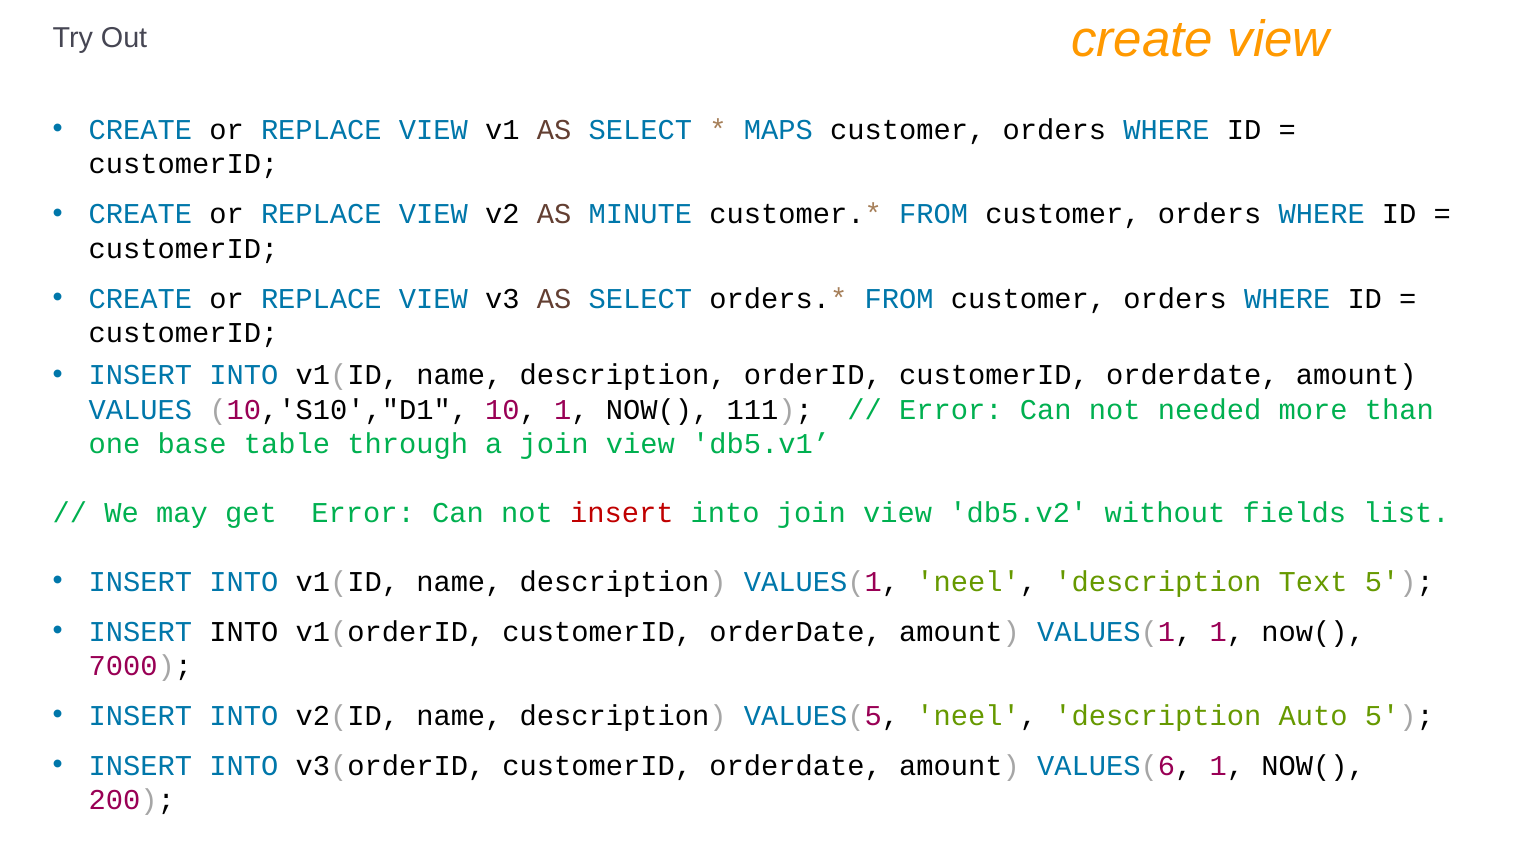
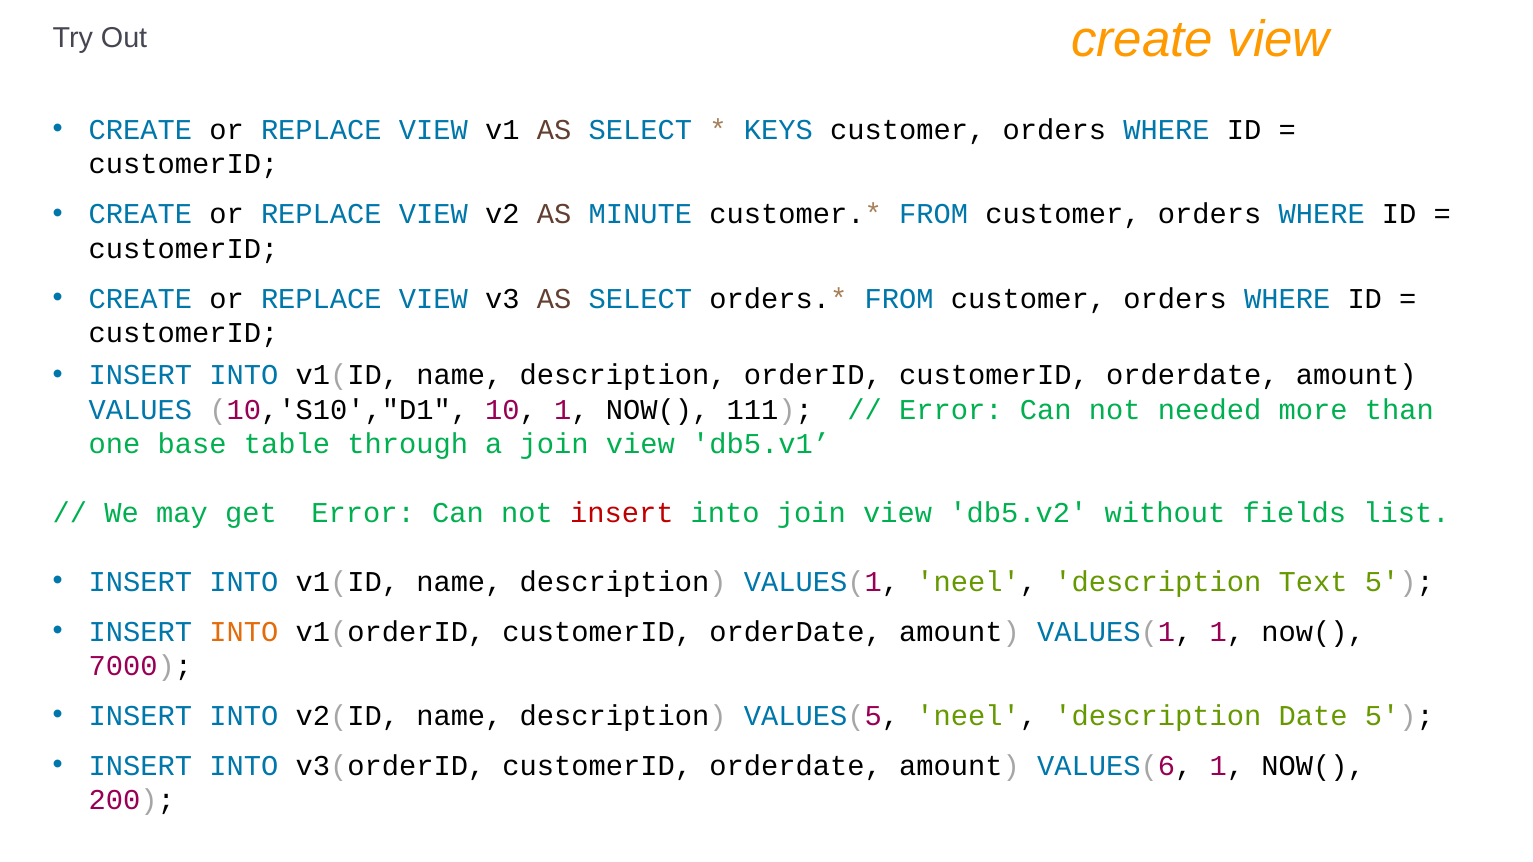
MAPS: MAPS -> KEYS (778, 130)
INTO colour: black -> orange (244, 632)
Auto: Auto -> Date (1313, 716)
